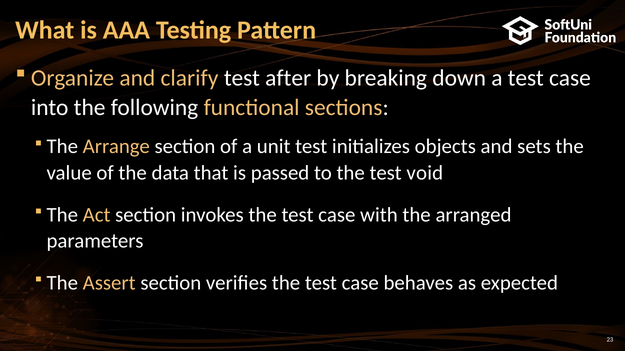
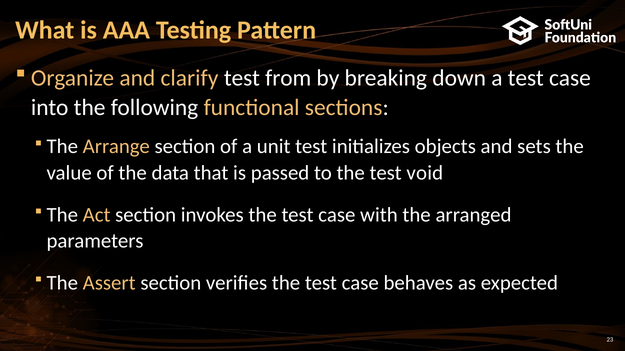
after: after -> from (288, 78)
